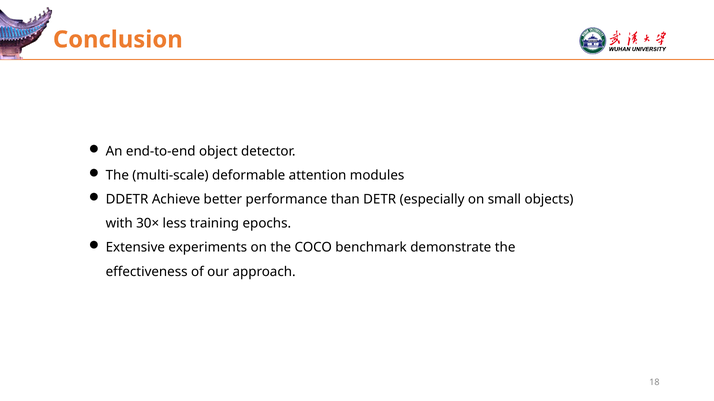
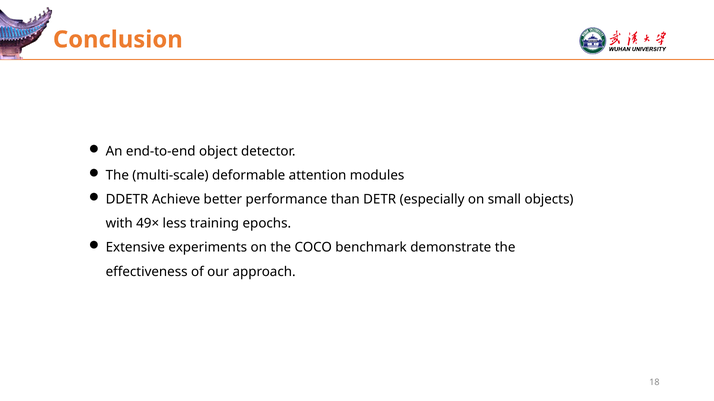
30×: 30× -> 49× (148, 224)
